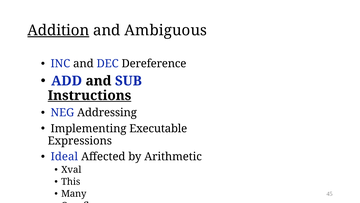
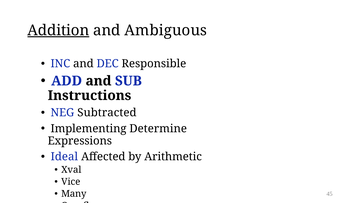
Dereference: Dereference -> Responsible (154, 64)
Instructions underline: present -> none (89, 95)
Addressing: Addressing -> Subtracted (107, 112)
Executable: Executable -> Determine (158, 128)
This: This -> Vice (71, 181)
